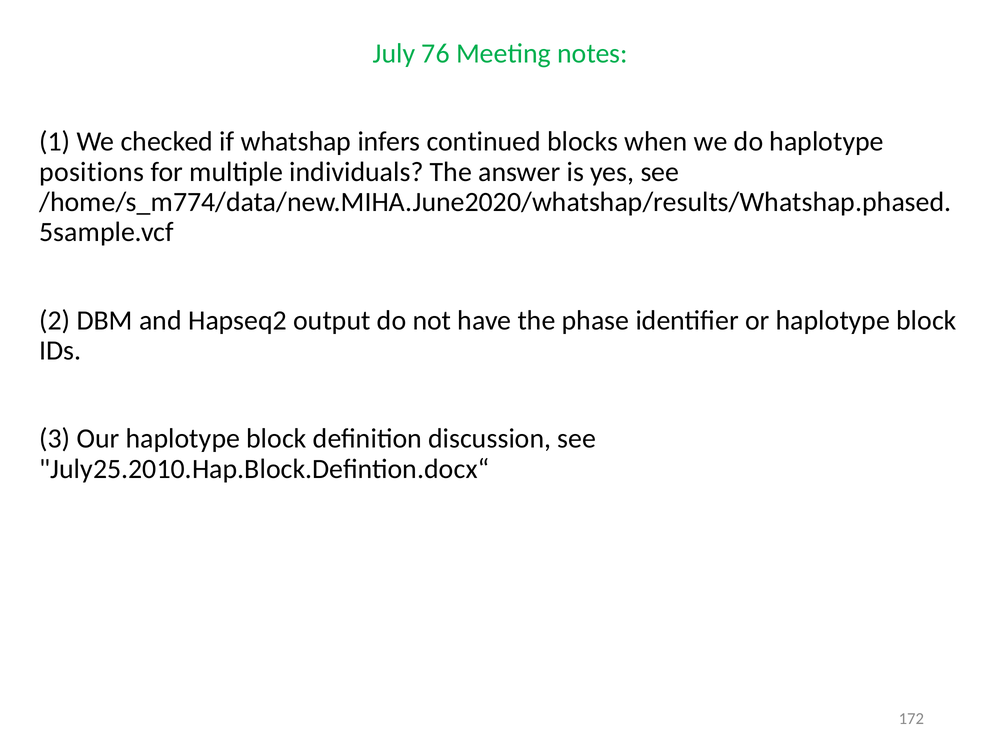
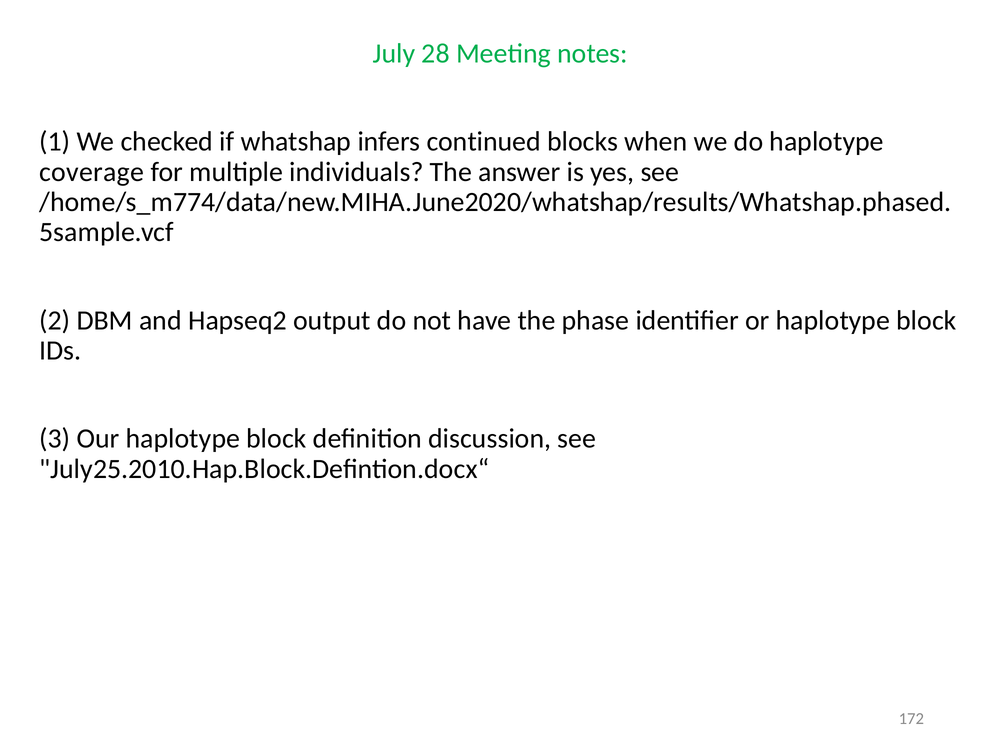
76: 76 -> 28 (436, 53)
positions: positions -> coverage (92, 172)
